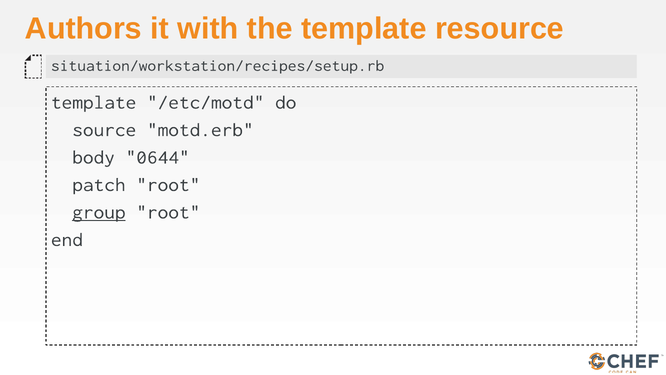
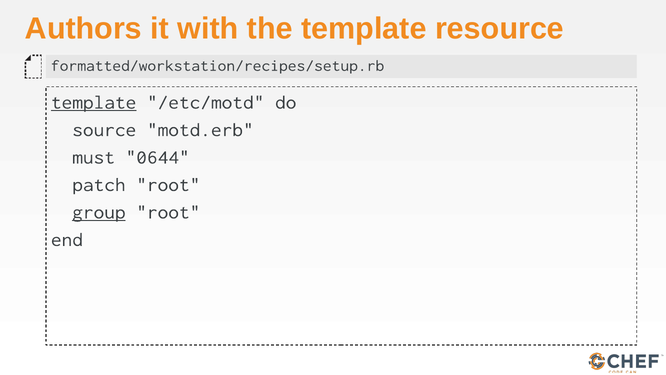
situation/workstation/recipes/setup.rb: situation/workstation/recipes/setup.rb -> formatted/workstation/recipes/setup.rb (218, 65)
template underline: none -> present (94, 102)
body: body -> must (94, 157)
